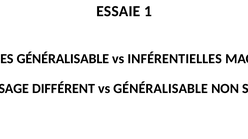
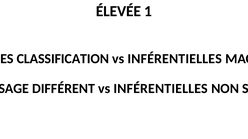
ESSAIE: ESSAIE -> ÉLEVÉE (118, 11)
GÉNÉRALISABLE: GÉNÉRALISABLE -> CLASSIFICATION (63, 59)
GÉNÉRALISABLE: GÉNÉRALISABLE -> INFÉRENTIELLES (161, 89)
